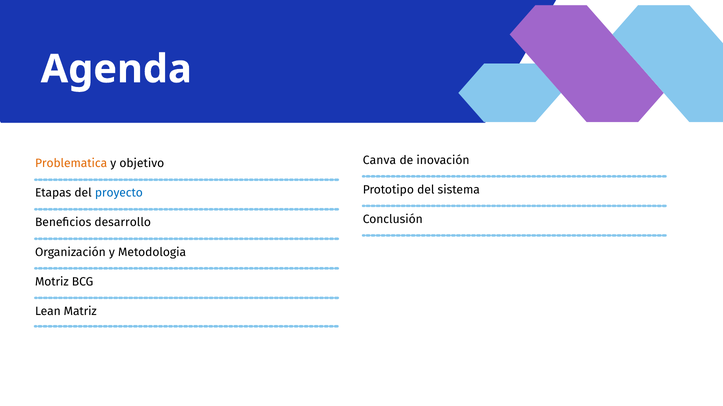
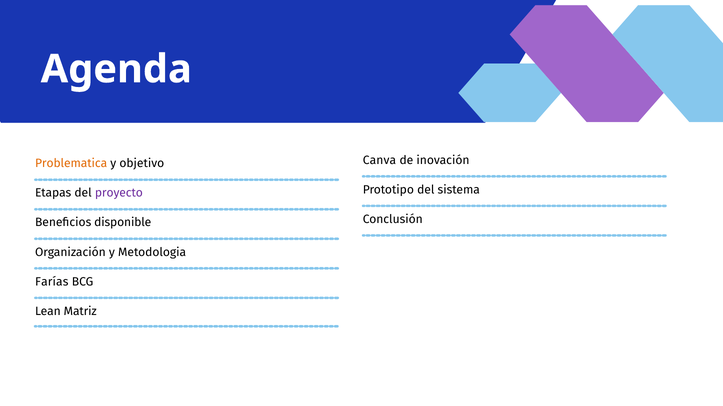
proyecto colour: blue -> purple (119, 193)
desarrollo: desarrollo -> disponible (123, 223)
Motriz: Motriz -> Farías (52, 282)
